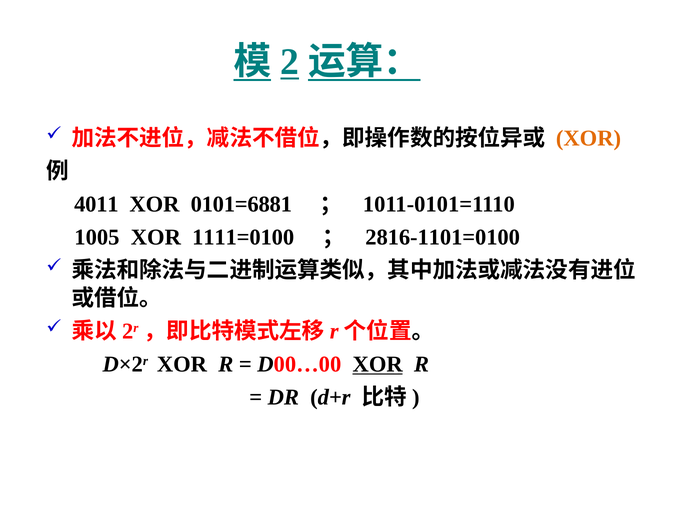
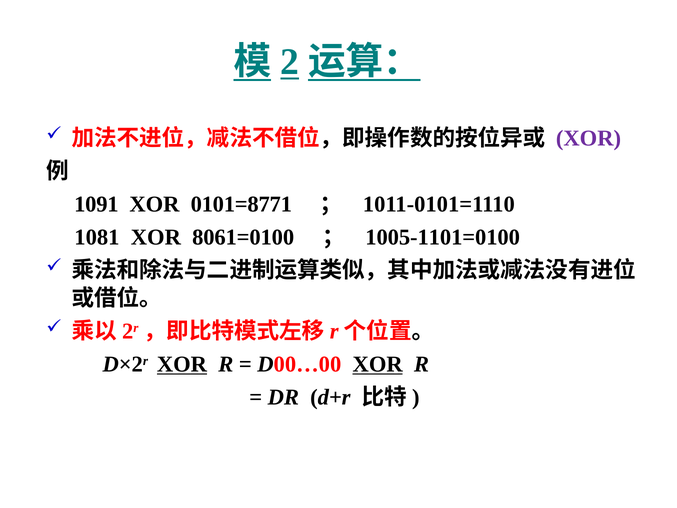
XOR colour: orange -> purple (589, 138)
4011: 4011 -> 1091 (96, 204)
0101=6881: 0101=6881 -> 0101=8771 (241, 204)
1005: 1005 -> 1081 (97, 237)
1111=0100: 1111=0100 -> 8061=0100 (243, 237)
2816-1101=0100: 2816-1101=0100 -> 1005-1101=0100 (443, 237)
XOR underline: none -> present (182, 364)
